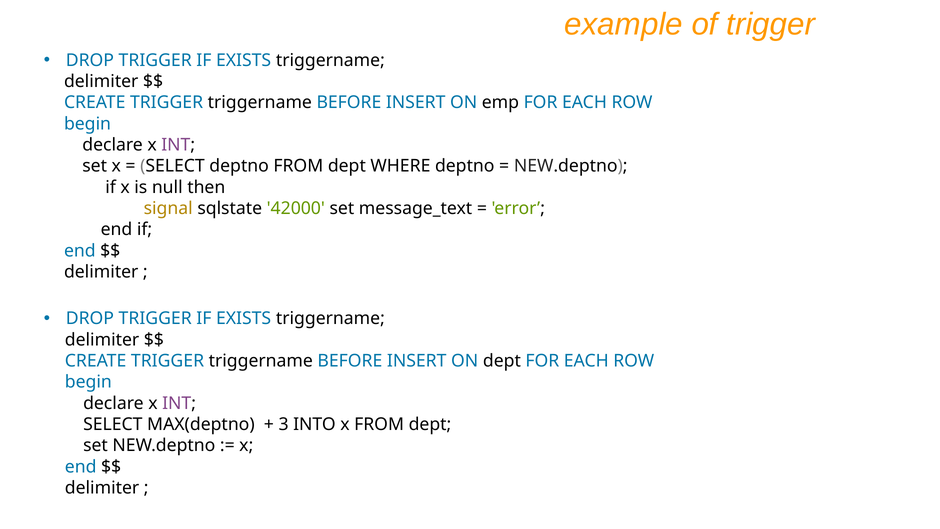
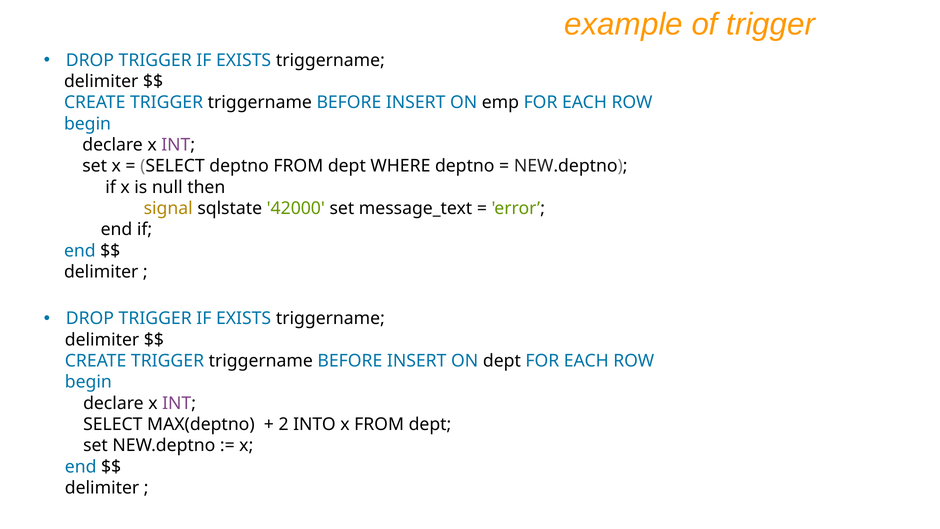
3: 3 -> 2 (284, 424)
